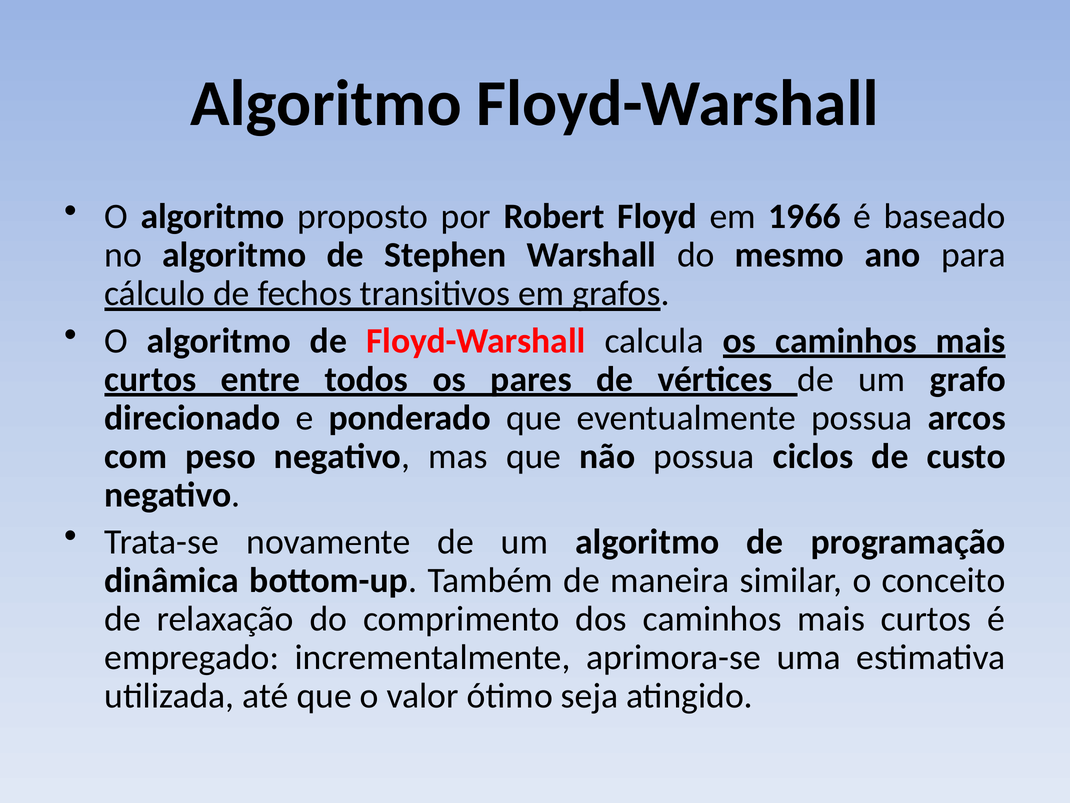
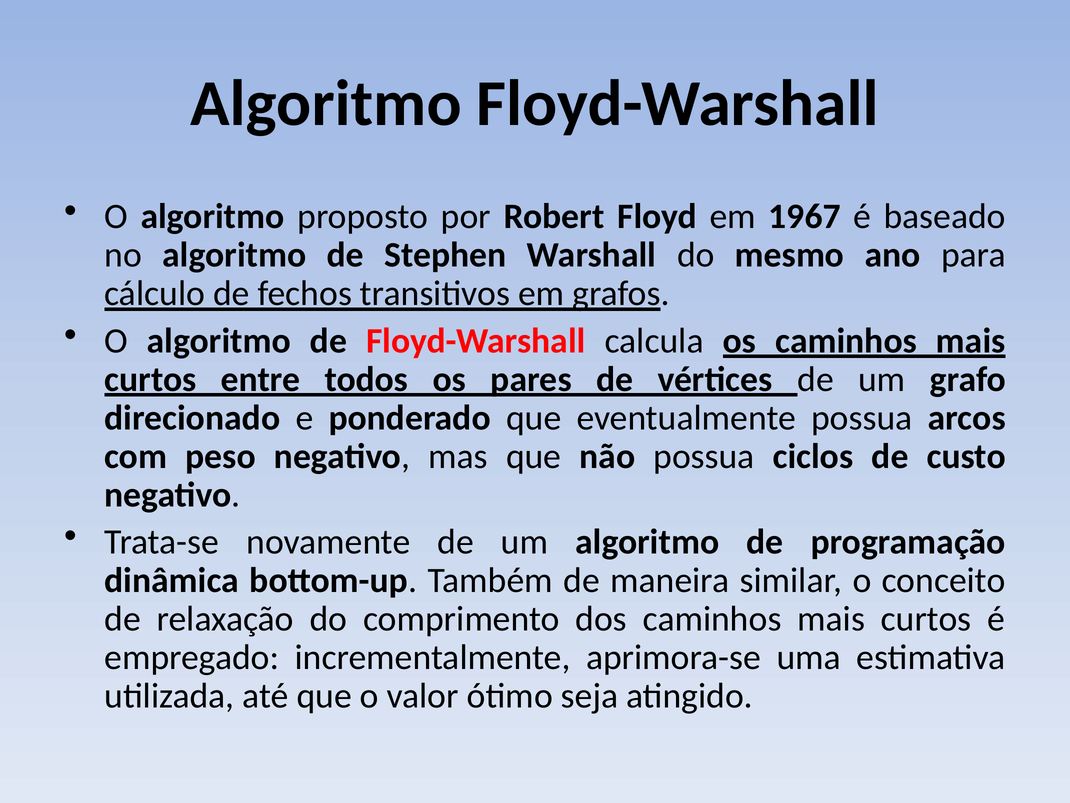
1966: 1966 -> 1967 (805, 217)
